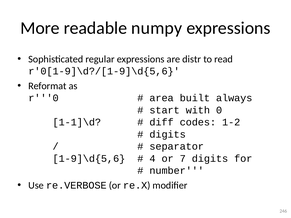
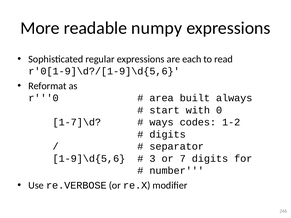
distr: distr -> each (192, 59)
1-1]\d: 1-1]\d -> 1-7]\d (77, 122)
diff: diff -> ways (162, 122)
4: 4 -> 3 (152, 159)
